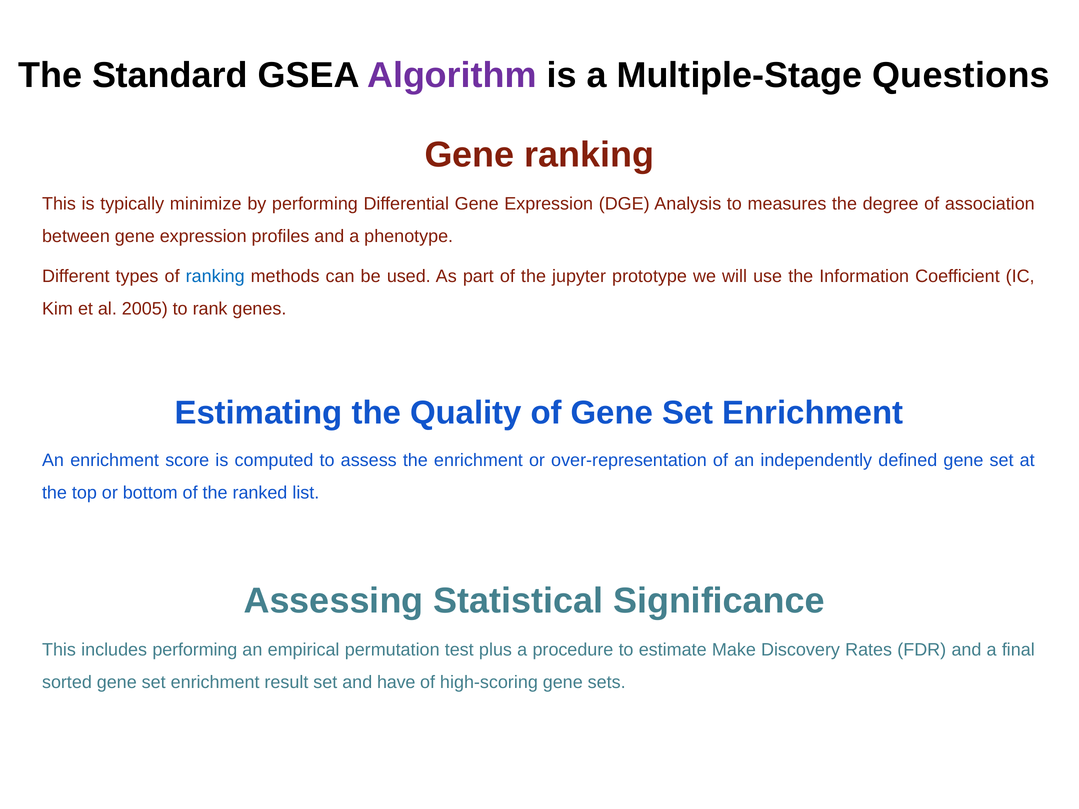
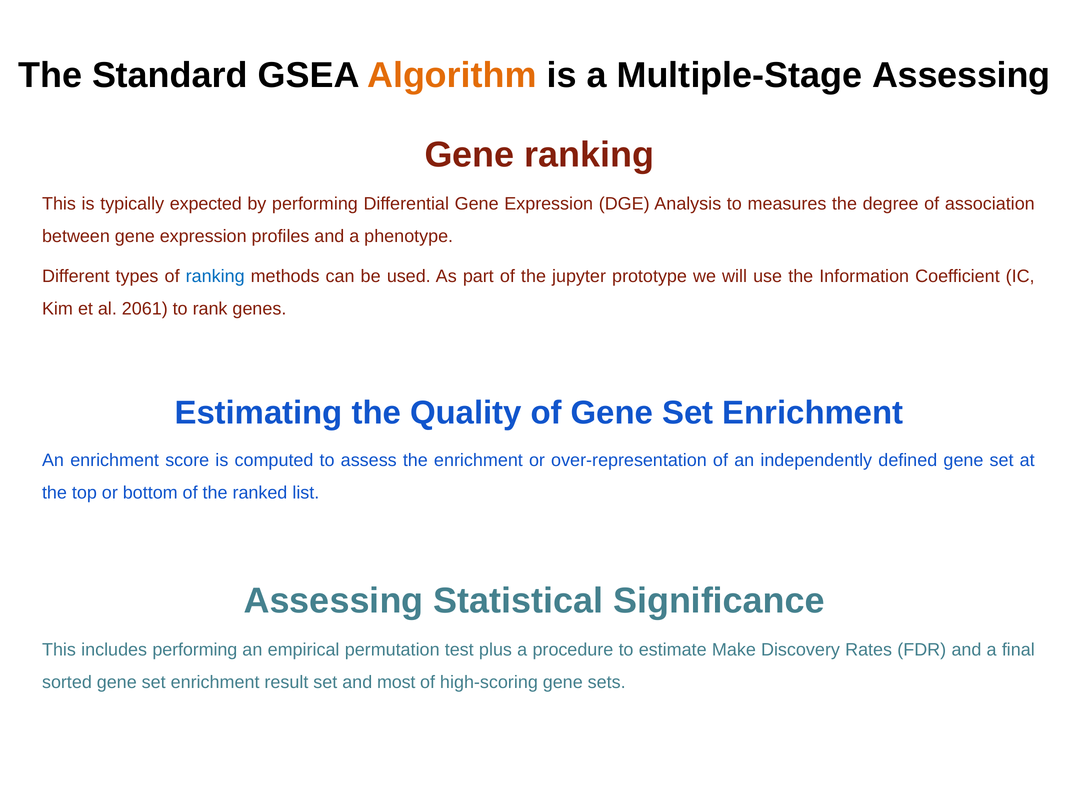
Algorithm colour: purple -> orange (452, 75)
Multiple-Stage Questions: Questions -> Assessing (961, 75)
minimize: minimize -> expected (206, 204)
2005: 2005 -> 2061 (145, 309)
have: have -> most (396, 683)
